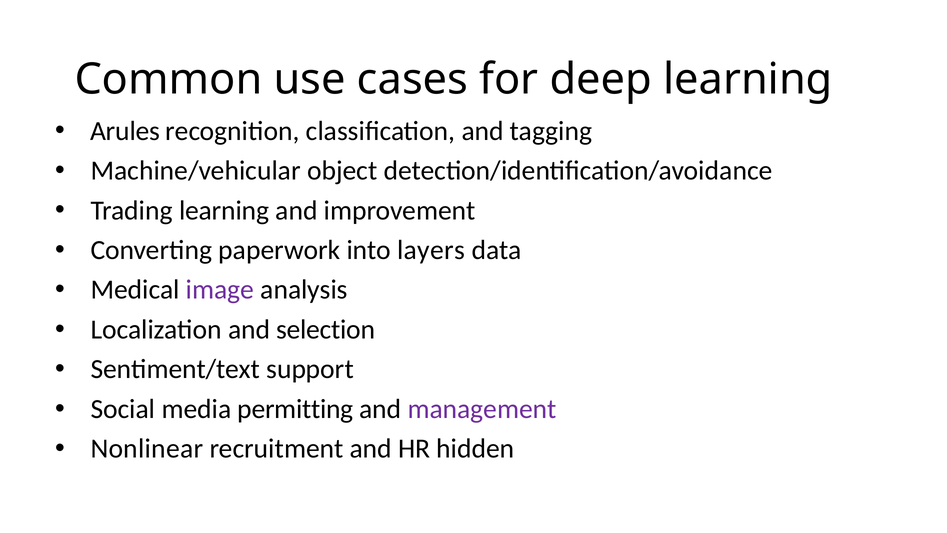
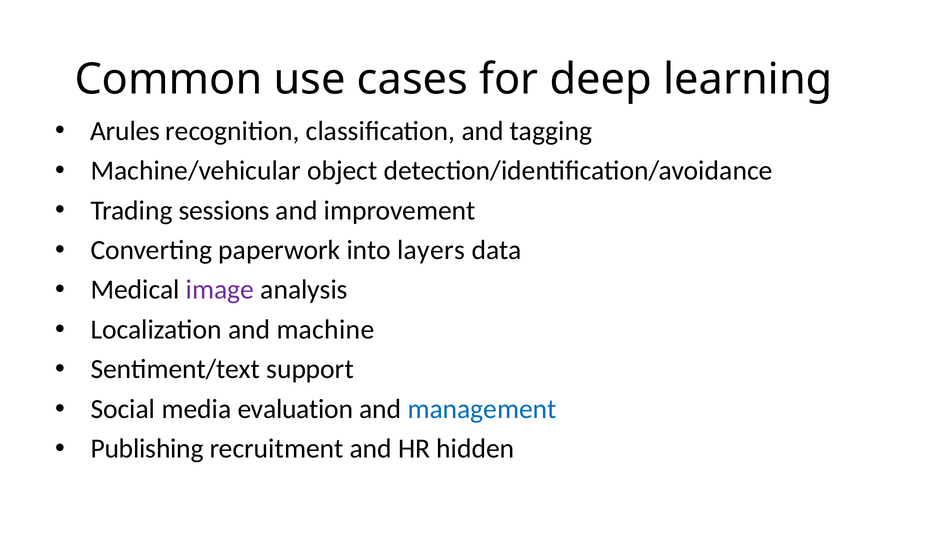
Trading learning: learning -> sessions (224, 210)
selection: selection -> machine (325, 329)
permitting: permitting -> evaluation (295, 409)
management colour: purple -> blue (482, 409)
Nonlinear: Nonlinear -> Publishing (147, 449)
